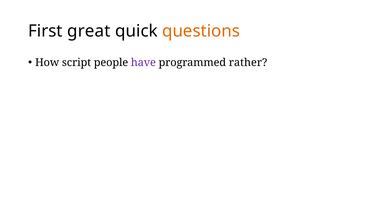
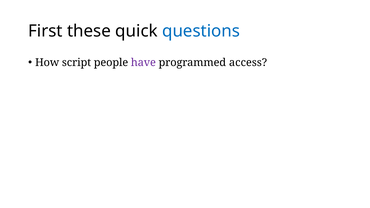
great: great -> these (89, 31)
questions colour: orange -> blue (201, 31)
rather: rather -> access (248, 63)
